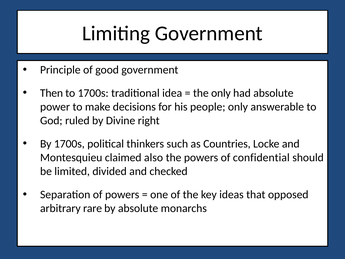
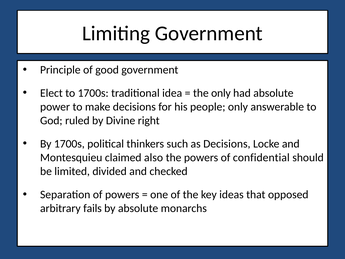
Then: Then -> Elect (51, 93)
as Countries: Countries -> Decisions (227, 144)
rare: rare -> fails (93, 208)
